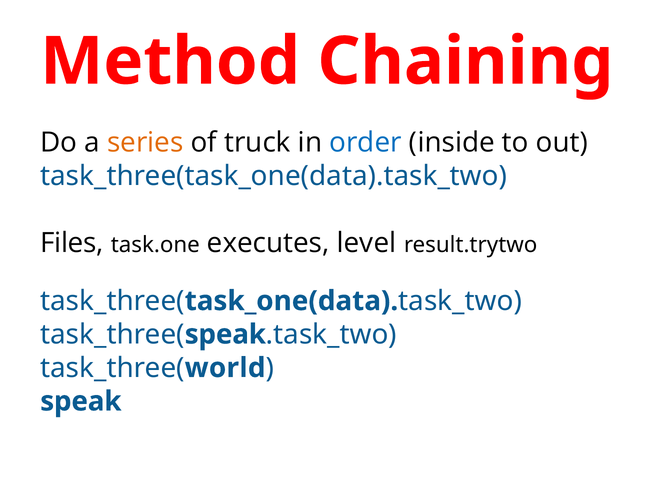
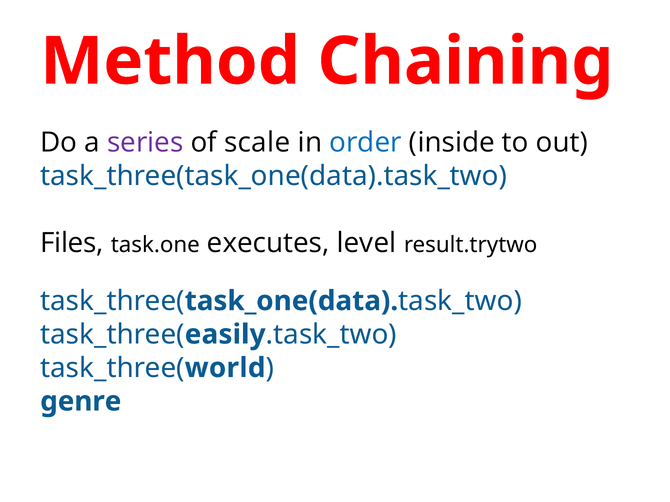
series colour: orange -> purple (145, 143)
truck: truck -> scale (257, 143)
speak: speak -> easily (225, 335)
speak: speak -> genre (81, 402)
